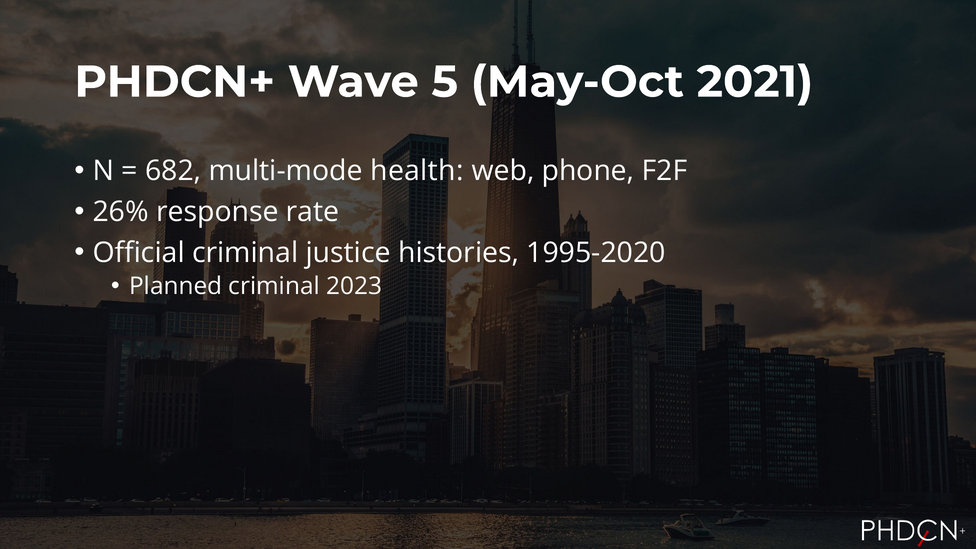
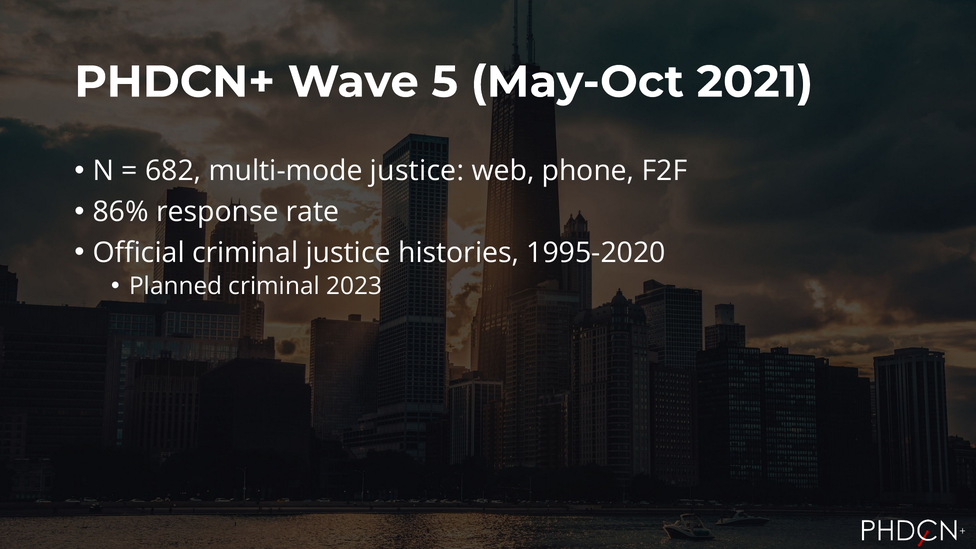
multi-mode health: health -> justice (417, 171)
26%: 26% -> 86% (121, 212)
